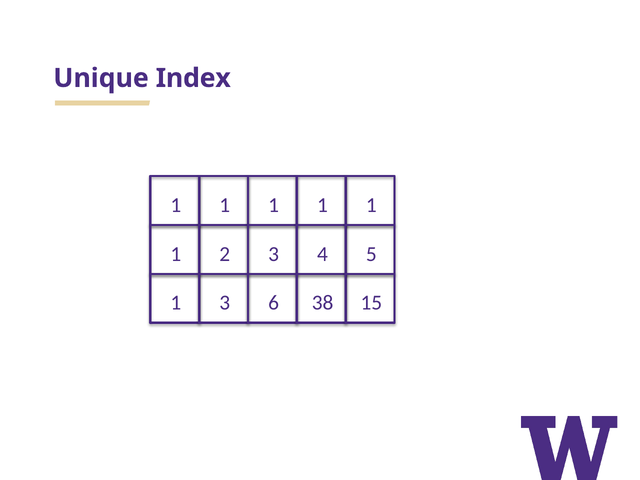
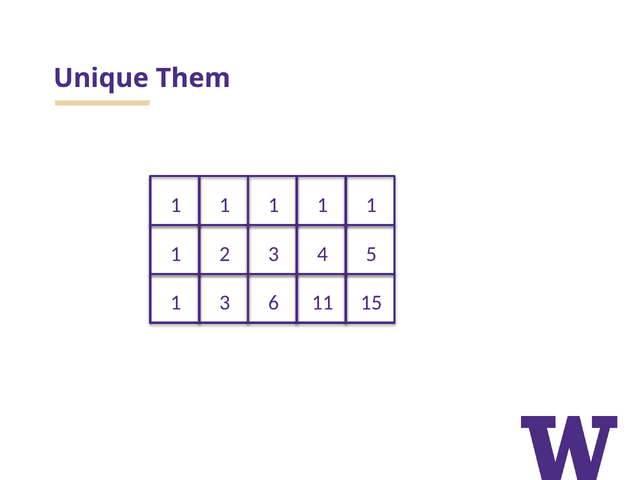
Index: Index -> Them (193, 78)
38: 38 -> 11 (323, 303)
